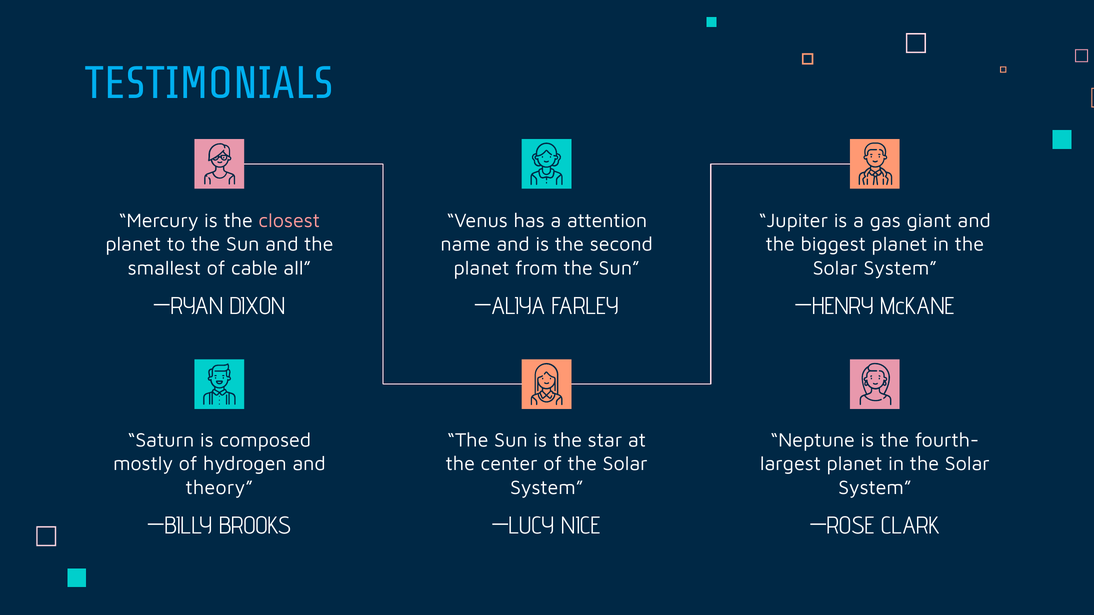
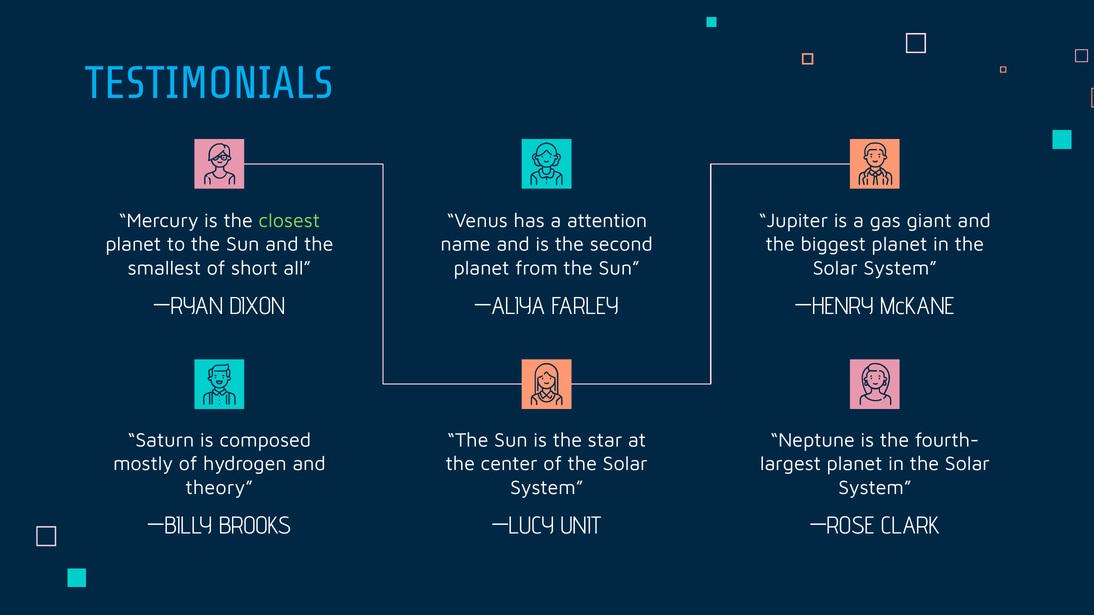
closest colour: pink -> light green (289, 221)
cable: cable -> short (254, 268)
NICE: NICE -> UNIT (581, 526)
